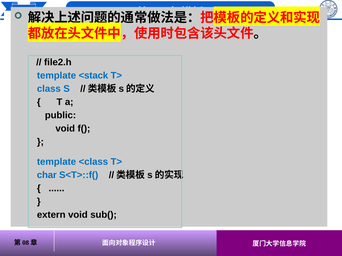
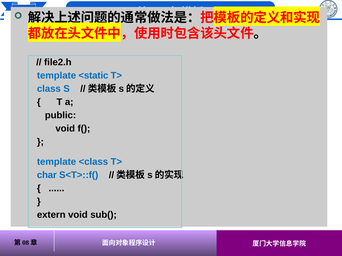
<stack: <stack -> <static (93, 76)
